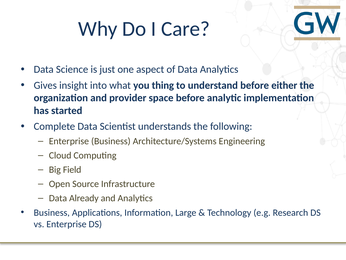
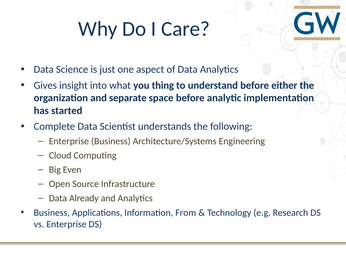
provider: provider -> separate (128, 98)
Field: Field -> Even (72, 169)
Large: Large -> From (186, 212)
